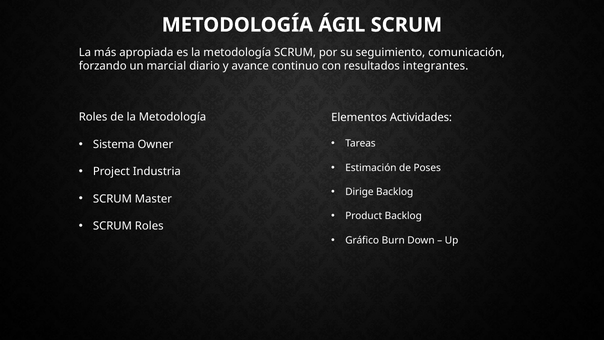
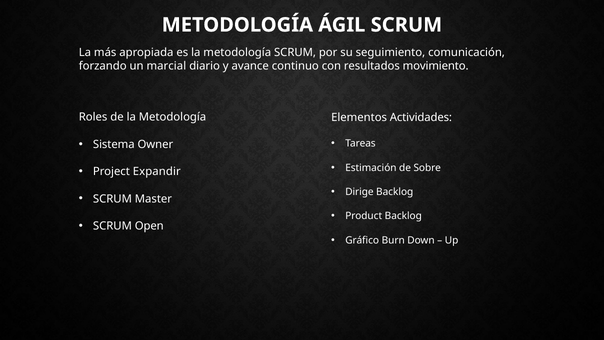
integrantes: integrantes -> movimiento (436, 66)
Poses: Poses -> Sobre (427, 168)
Industria: Industria -> Expandir (157, 171)
SCRUM Roles: Roles -> Open (149, 226)
